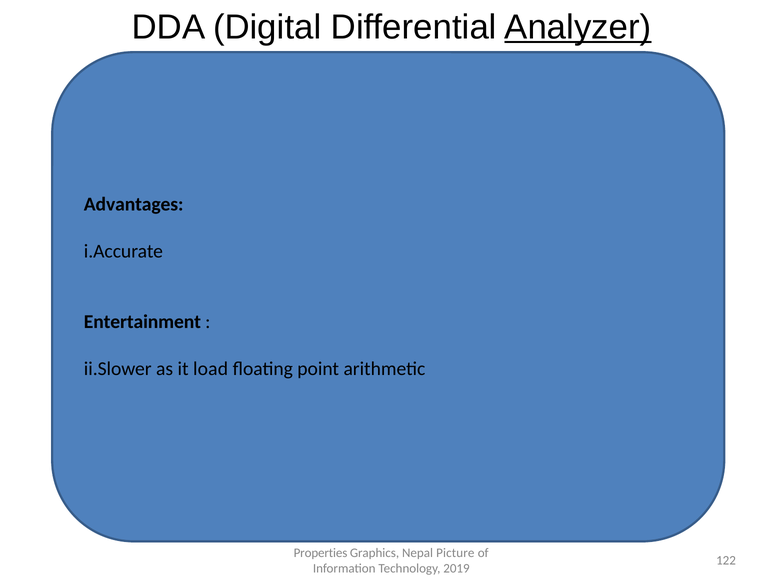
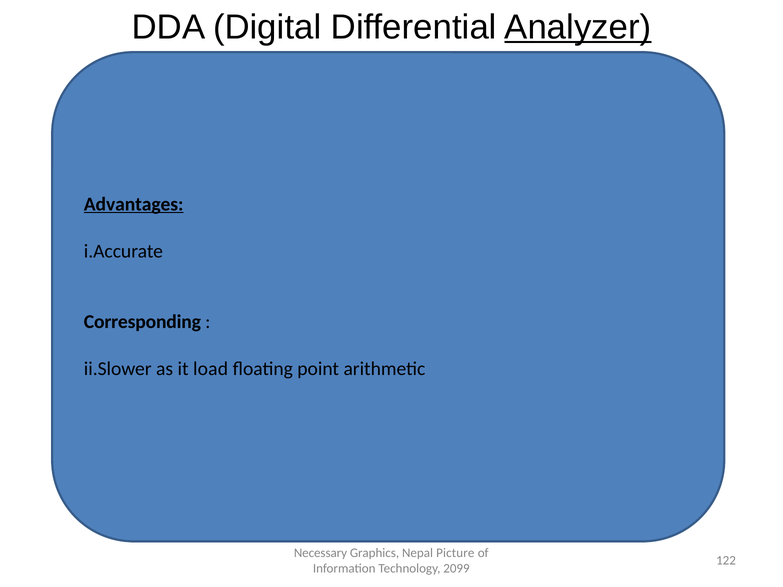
Advantages underline: none -> present (134, 204)
Entertainment: Entertainment -> Corresponding (142, 322)
Properties: Properties -> Necessary (320, 553)
2019: 2019 -> 2099 (456, 569)
